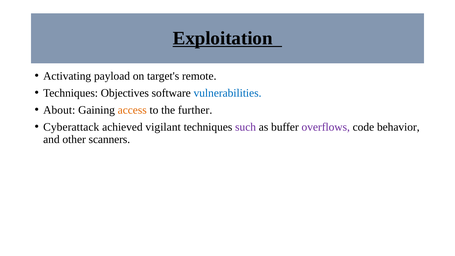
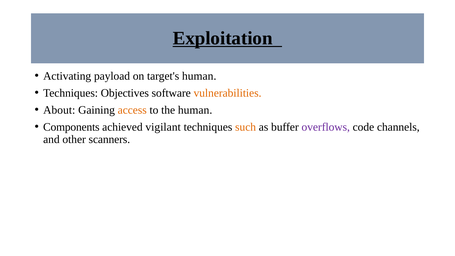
target's remote: remote -> human (199, 76)
vulnerabilities colour: blue -> orange (228, 93)
the further: further -> human (195, 110)
Cyberattack: Cyberattack -> Components (71, 127)
such colour: purple -> orange (246, 127)
behavior: behavior -> channels (398, 127)
